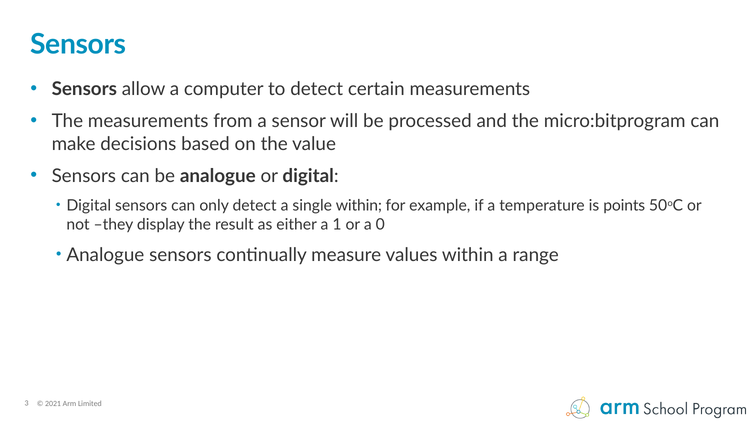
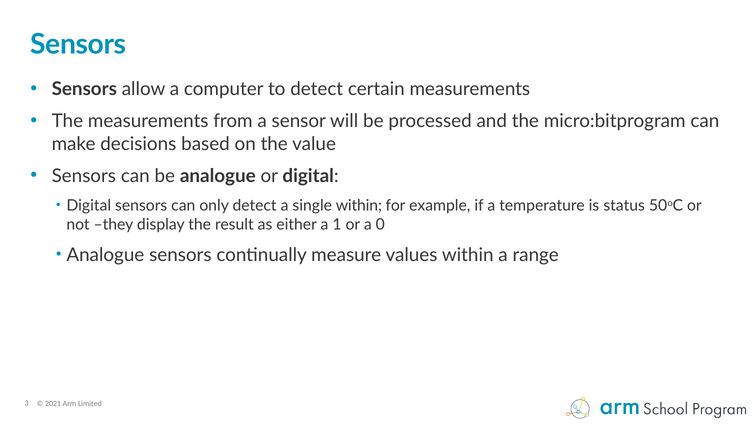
points: points -> status (624, 206)
